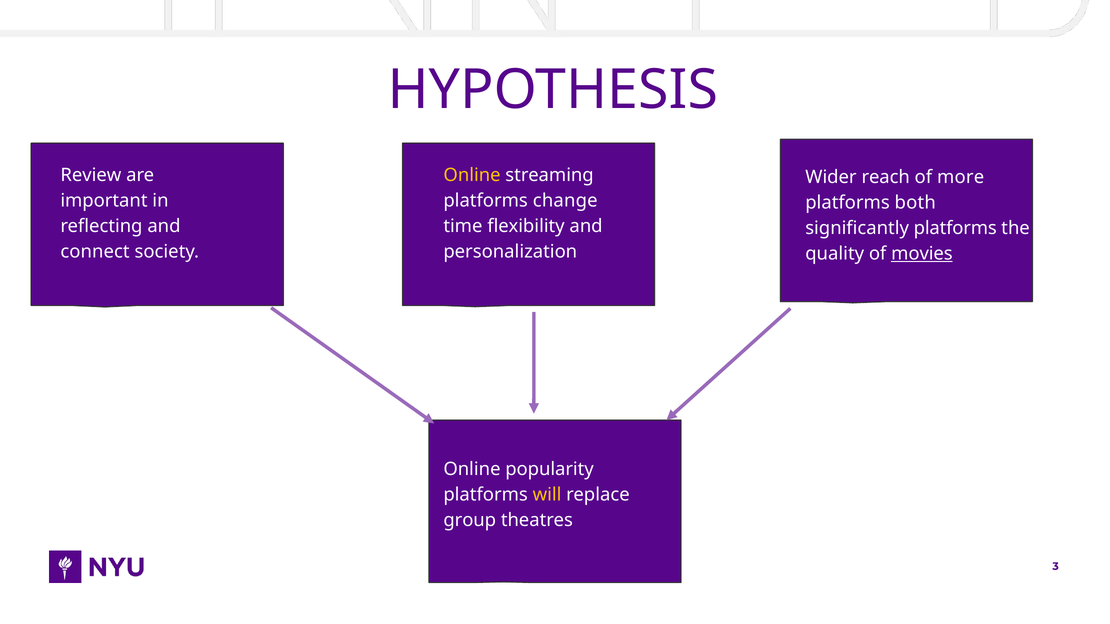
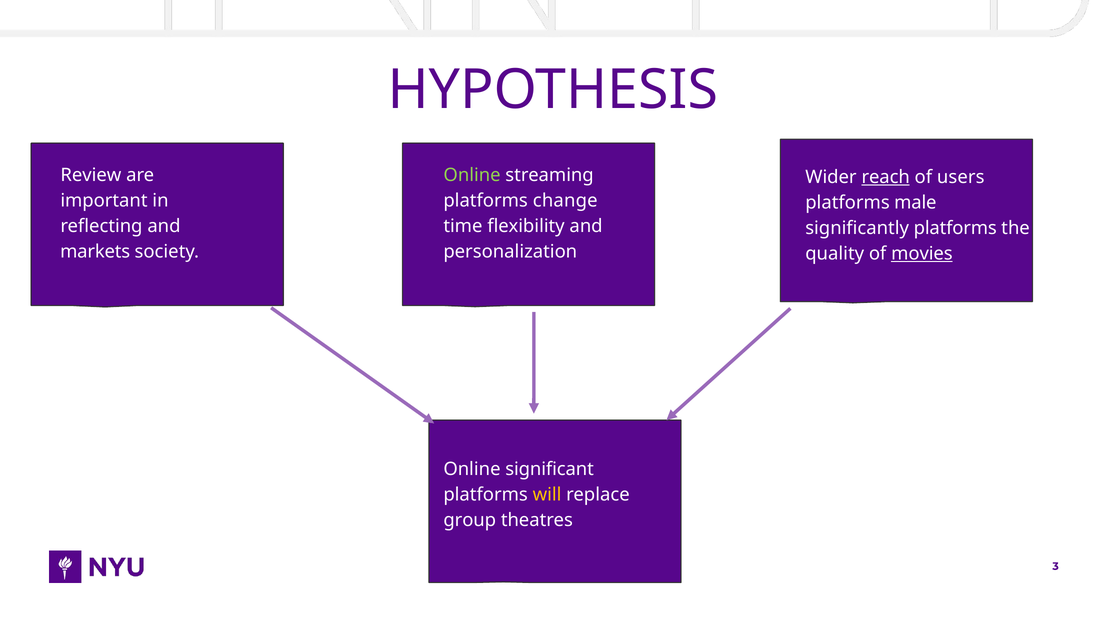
Online colour: yellow -> light green (472, 175)
reach underline: none -> present (886, 177)
more: more -> users (961, 177)
both: both -> male (915, 203)
connect: connect -> markets (95, 252)
popularity: popularity -> significant (550, 469)
